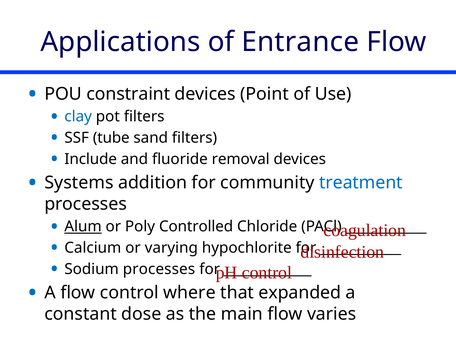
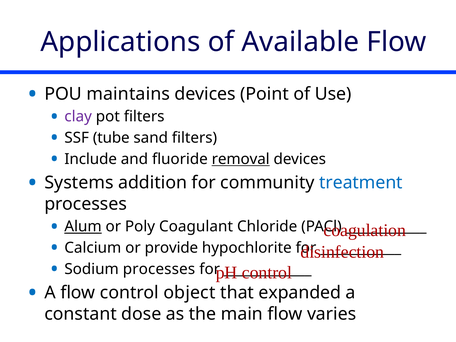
Entrance: Entrance -> Available (300, 42)
constraint: constraint -> maintains (128, 94)
clay colour: blue -> purple (78, 117)
removal underline: none -> present (241, 159)
Controlled: Controlled -> Coagulant (196, 227)
varying: varying -> provide (171, 248)
where: where -> object (189, 293)
